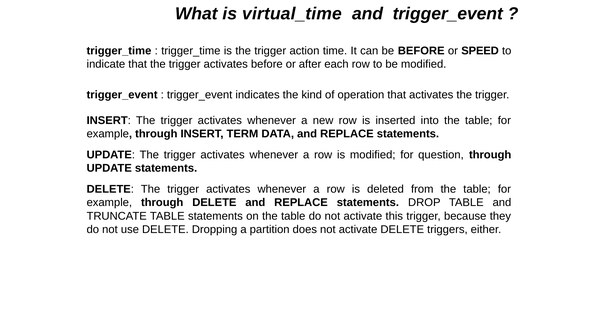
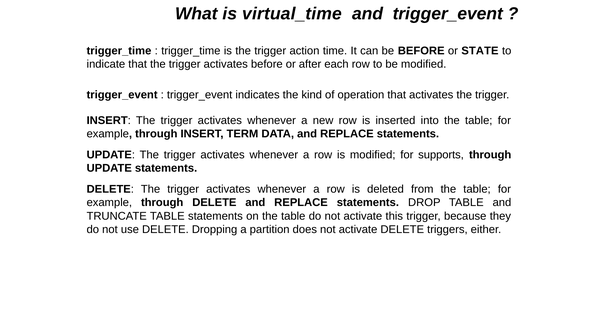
SPEED: SPEED -> STATE (480, 51)
question: question -> supports (441, 155)
